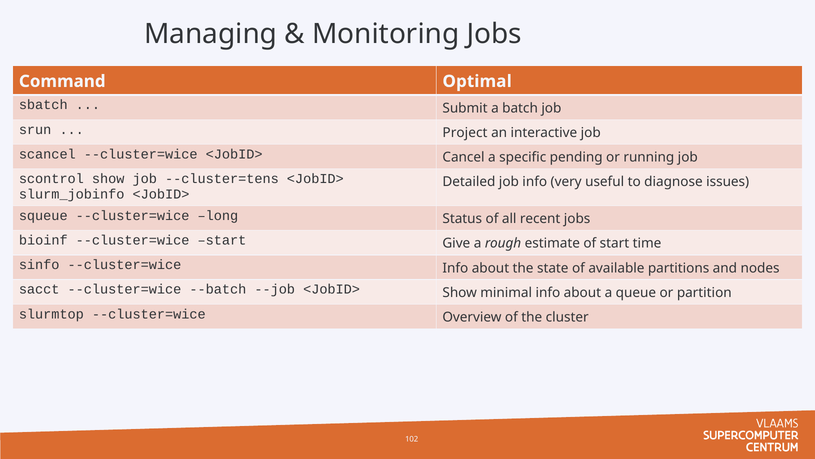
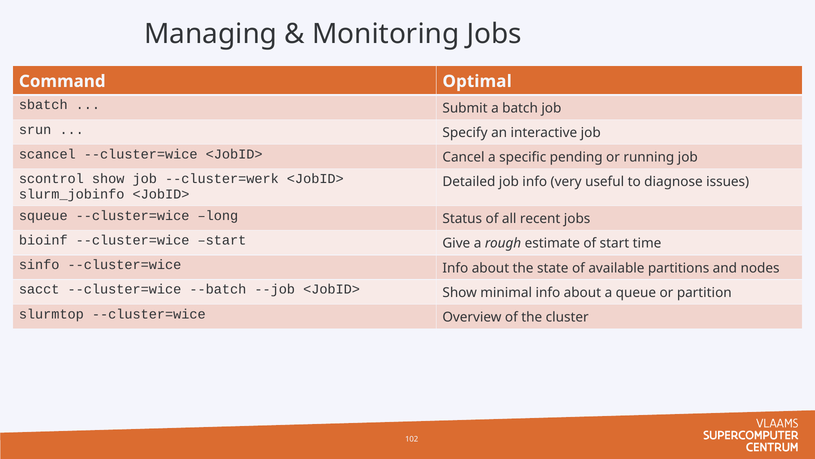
Project: Project -> Specify (465, 133)
--cluster=tens: --cluster=tens -> --cluster=werk (222, 179)
